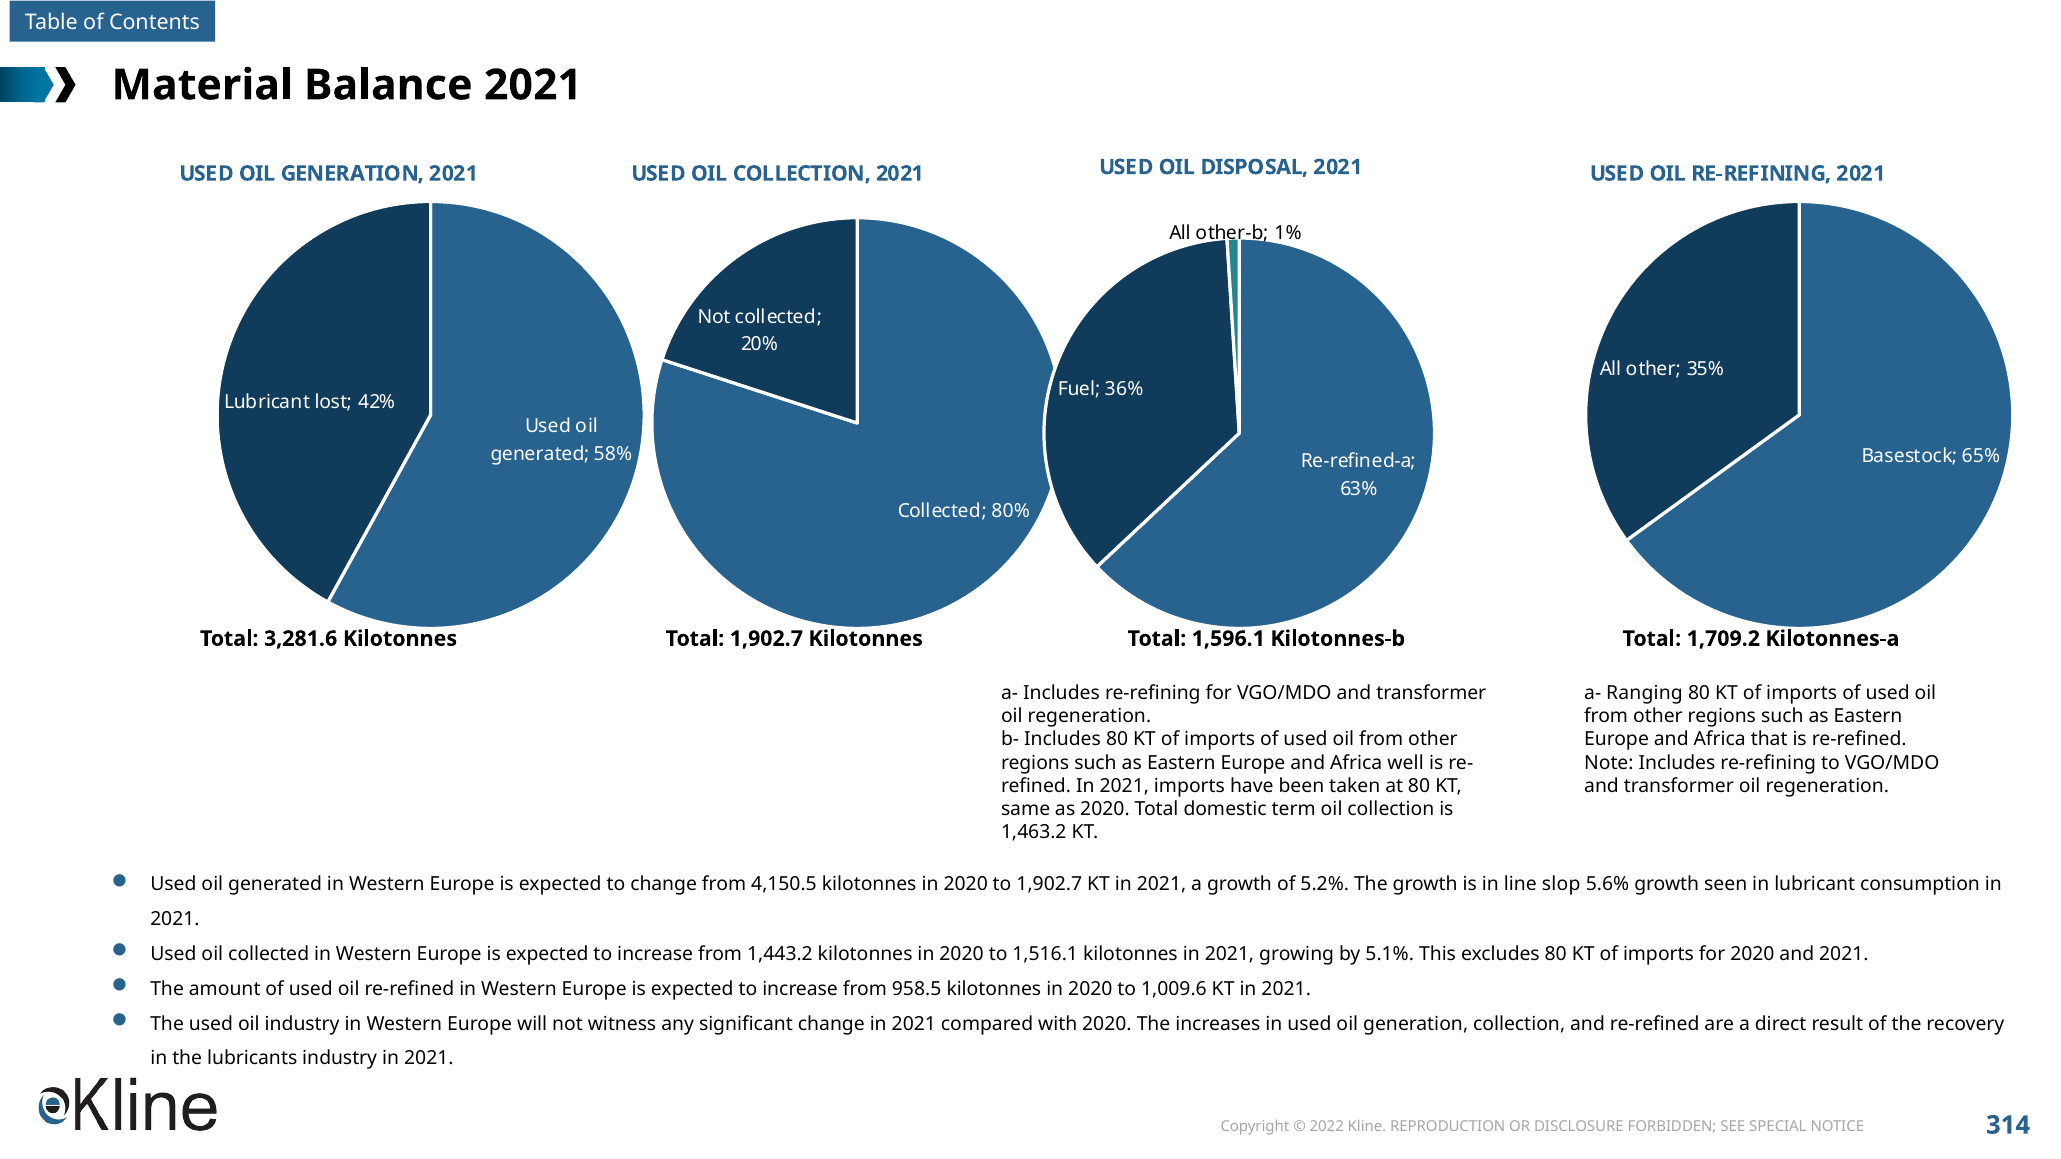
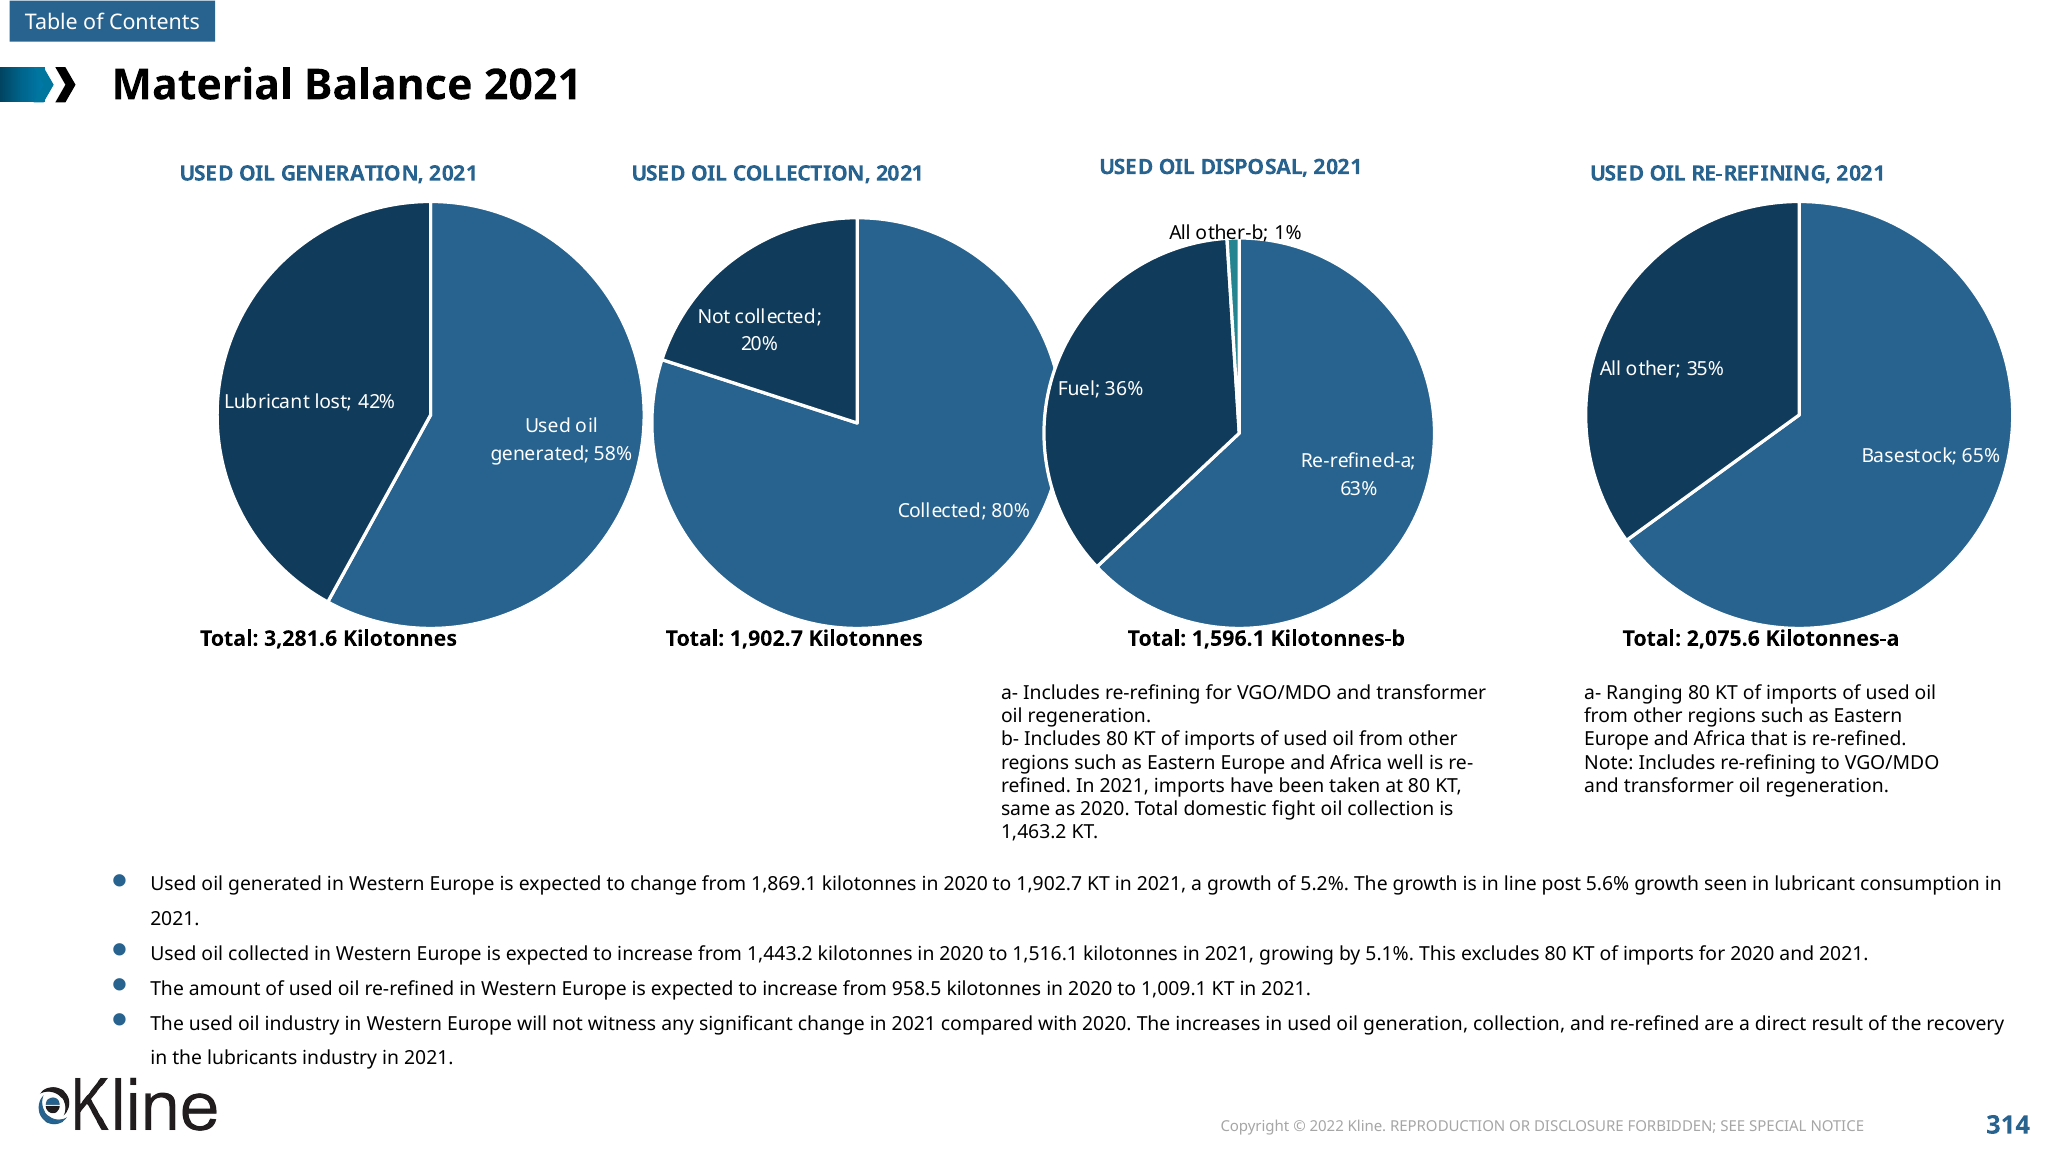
1,709.2: 1,709.2 -> 2,075.6 (1723, 639)
term: term -> fight (1294, 810)
4,150.5: 4,150.5 -> 1,869.1 (784, 884)
slop: slop -> post (1561, 884)
1,009.6: 1,009.6 -> 1,009.1 (1174, 989)
